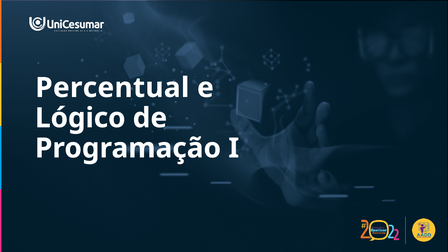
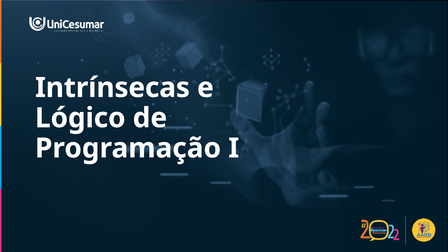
Percentual: Percentual -> Intrínsecas (112, 88)
